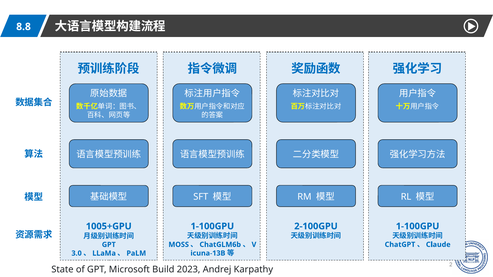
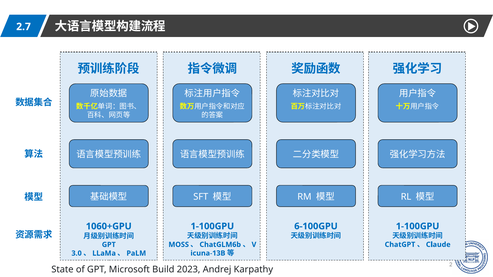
8.8: 8.8 -> 2.7 (24, 27)
2-100GPU: 2-100GPU -> 6-100GPU (316, 226)
1005+GPU: 1005+GPU -> 1060+GPU (109, 227)
